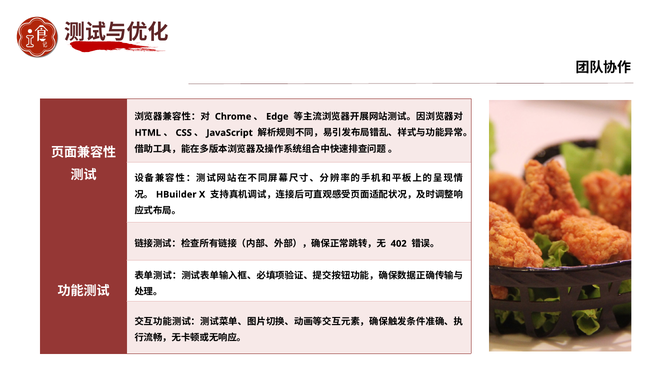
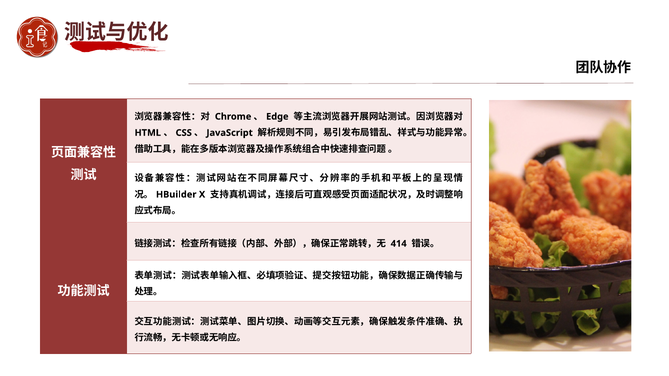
402: 402 -> 414 (399, 244)
